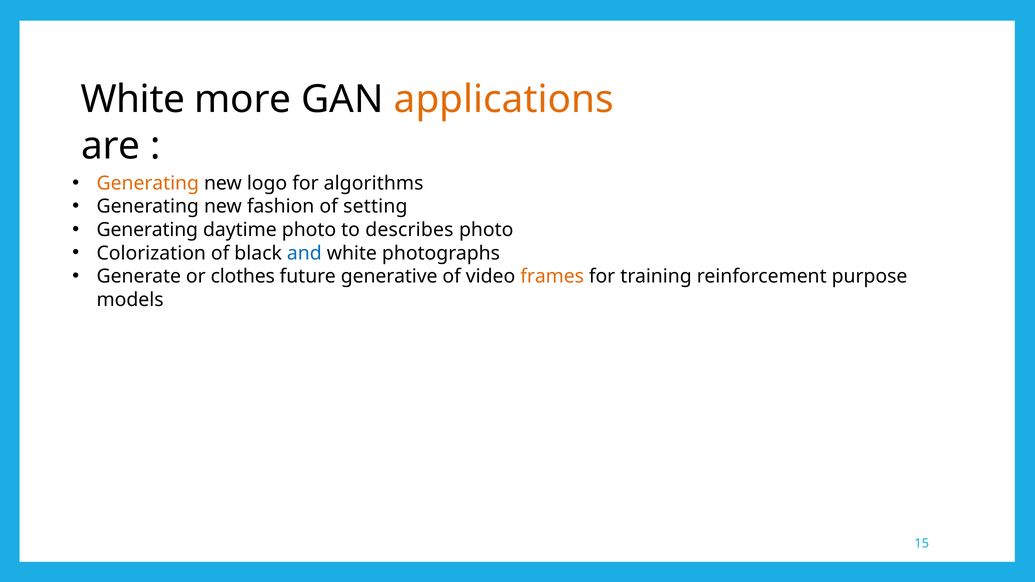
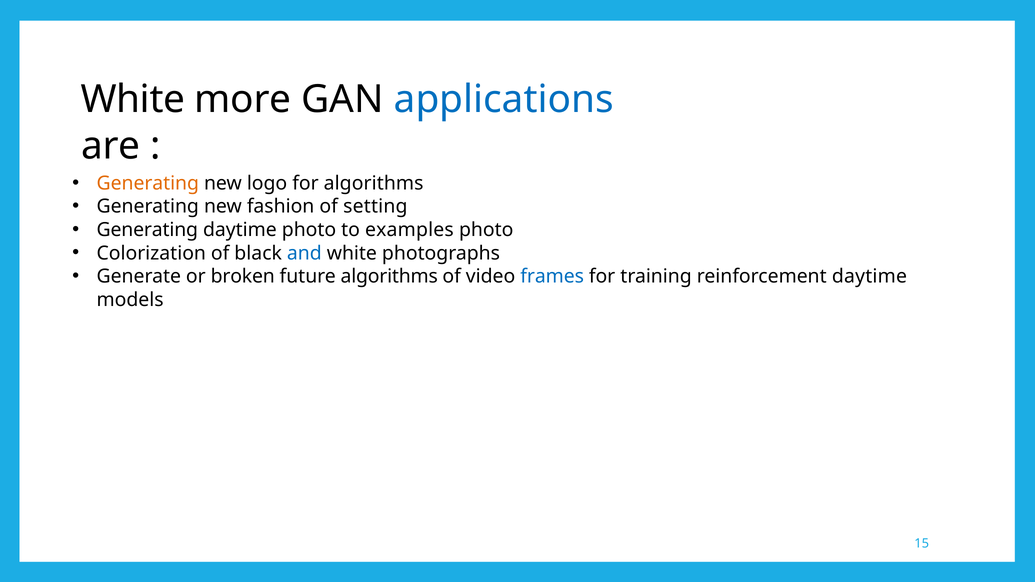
applications colour: orange -> blue (504, 99)
describes: describes -> examples (409, 230)
clothes: clothes -> broken (243, 276)
future generative: generative -> algorithms (389, 276)
frames colour: orange -> blue (552, 276)
reinforcement purpose: purpose -> daytime (869, 276)
